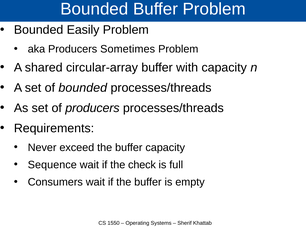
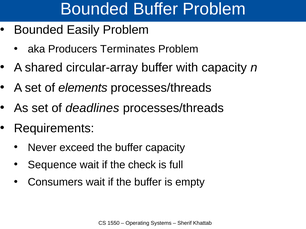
Sometimes: Sometimes -> Terminates (128, 49)
of bounded: bounded -> elements (83, 88)
of producers: producers -> deadlines (92, 108)
